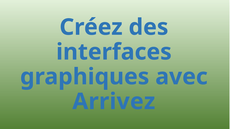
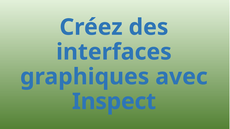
Arrivez: Arrivez -> Inspect (114, 102)
